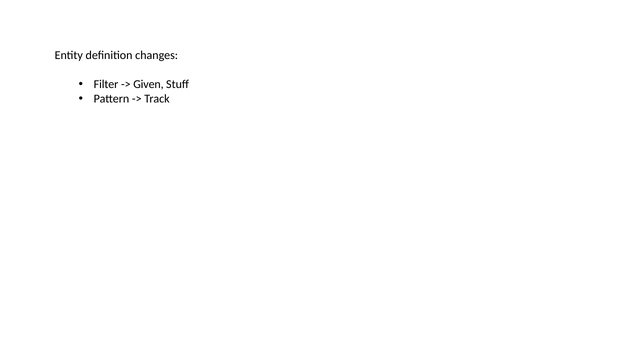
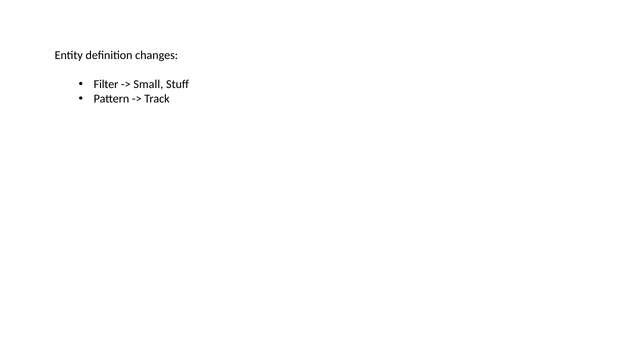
Given: Given -> Small (148, 84)
